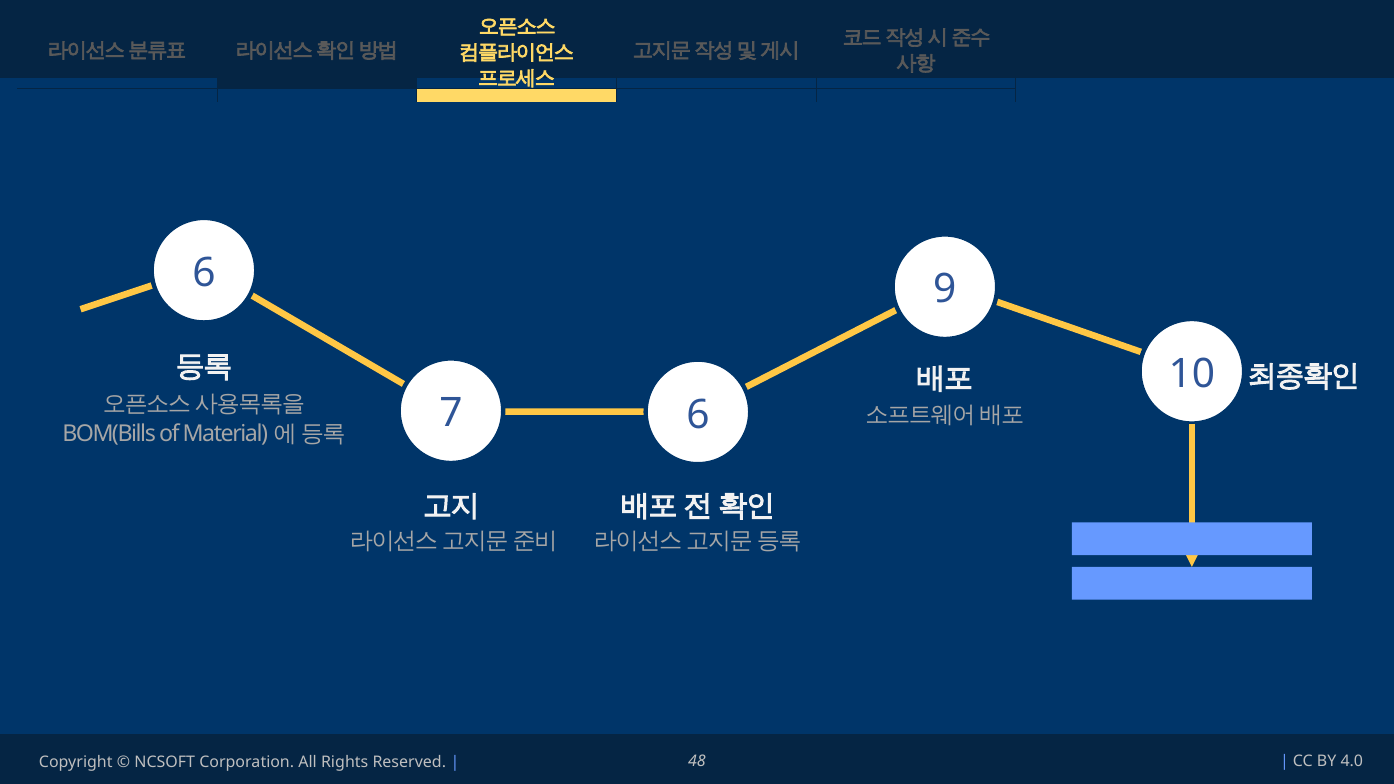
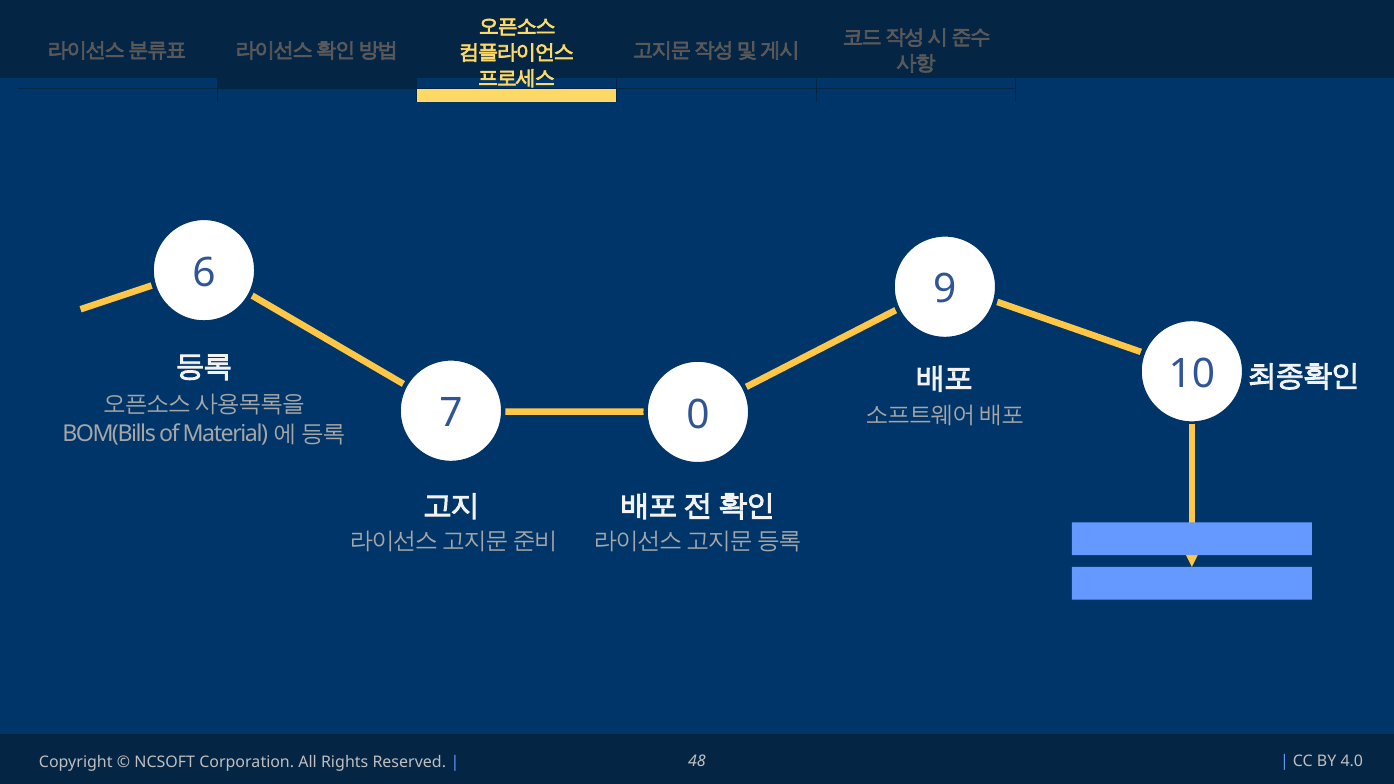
7 6: 6 -> 0 (698, 415)
